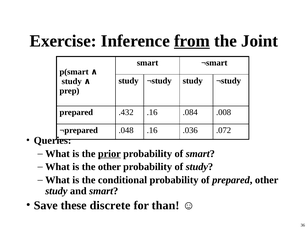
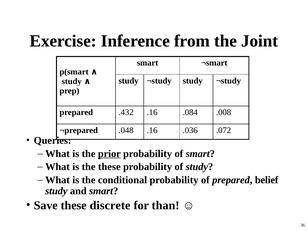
from underline: present -> none (192, 41)
the other: other -> these (109, 167)
prepared other: other -> belief (267, 180)
